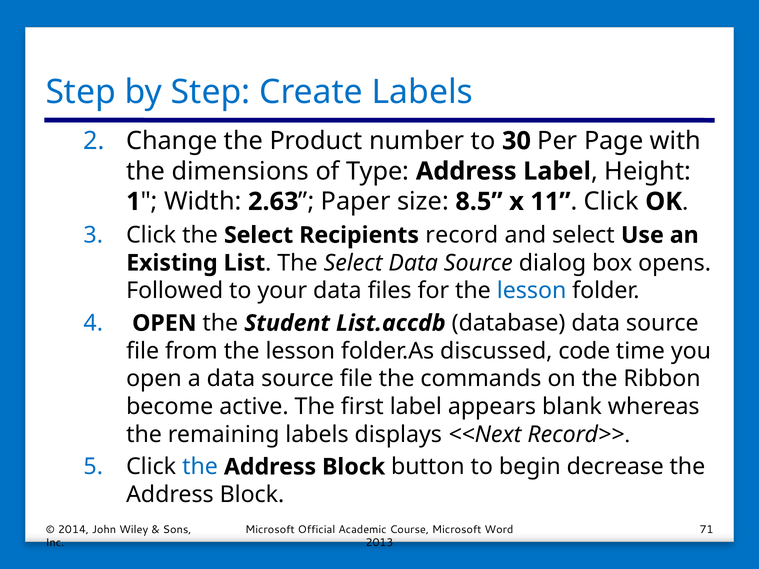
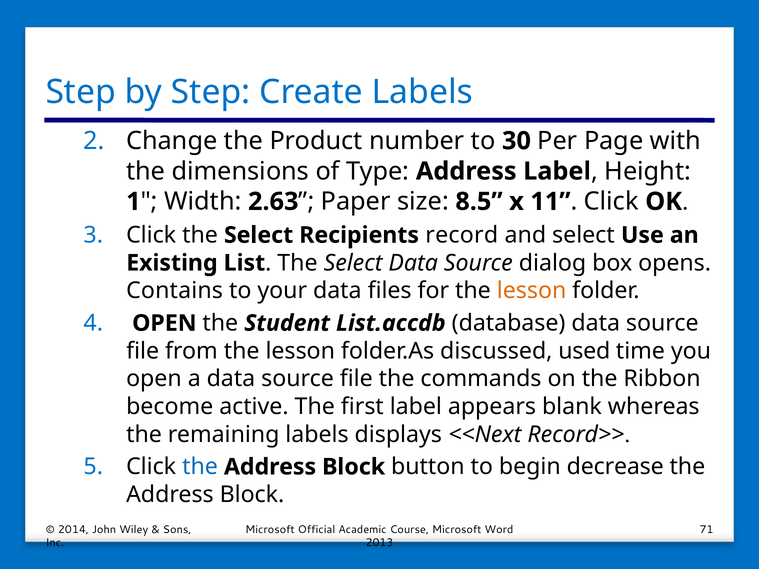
Followed: Followed -> Contains (175, 291)
lesson colour: blue -> orange (532, 291)
code: code -> used (584, 351)
